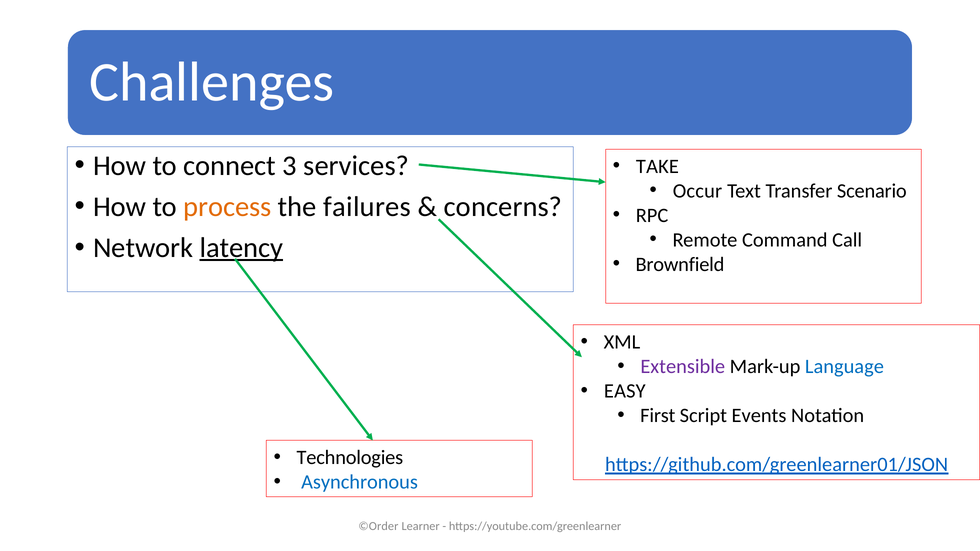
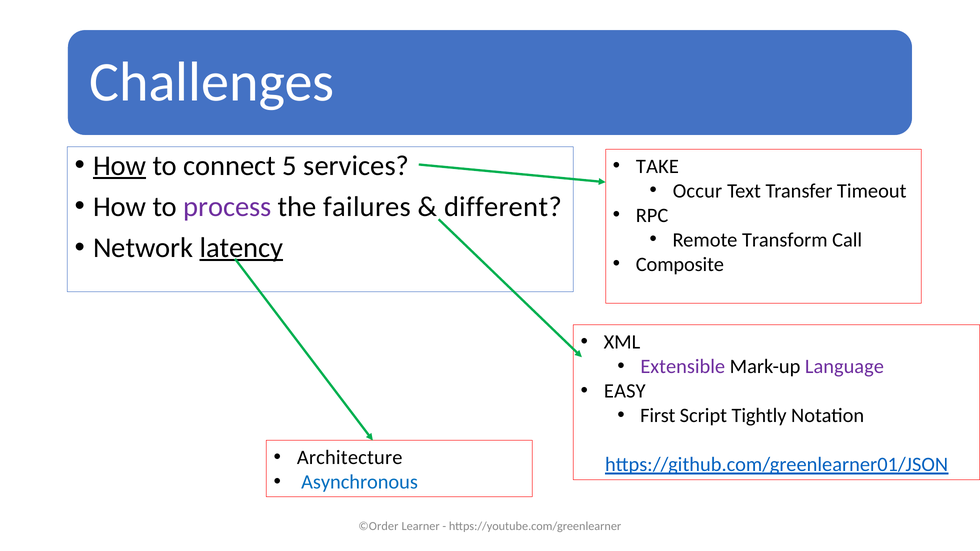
How underline: none -> present (120, 166)
3: 3 -> 5 (290, 166)
Scenario: Scenario -> Timeout (872, 191)
process colour: orange -> purple (227, 207)
concerns: concerns -> different (503, 207)
Command: Command -> Transform (785, 240)
Brownfield: Brownfield -> Composite (680, 265)
Language colour: blue -> purple (844, 367)
Events: Events -> Tightly (759, 416)
Technologies: Technologies -> Architecture (350, 458)
